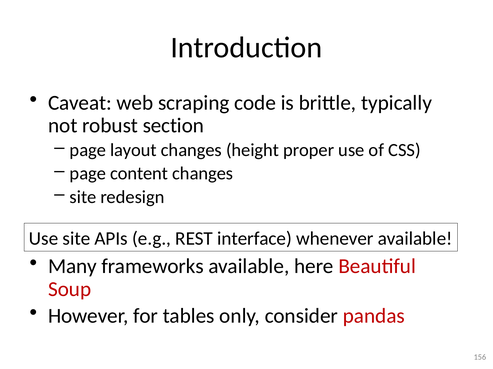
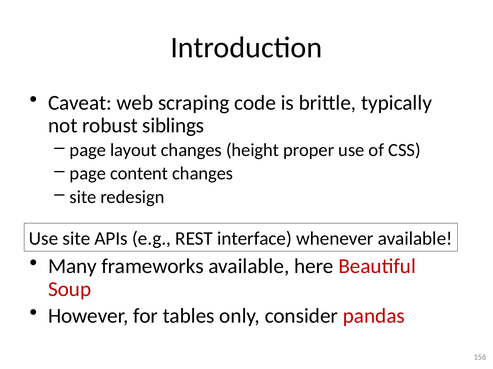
section: section -> siblings (173, 126)
